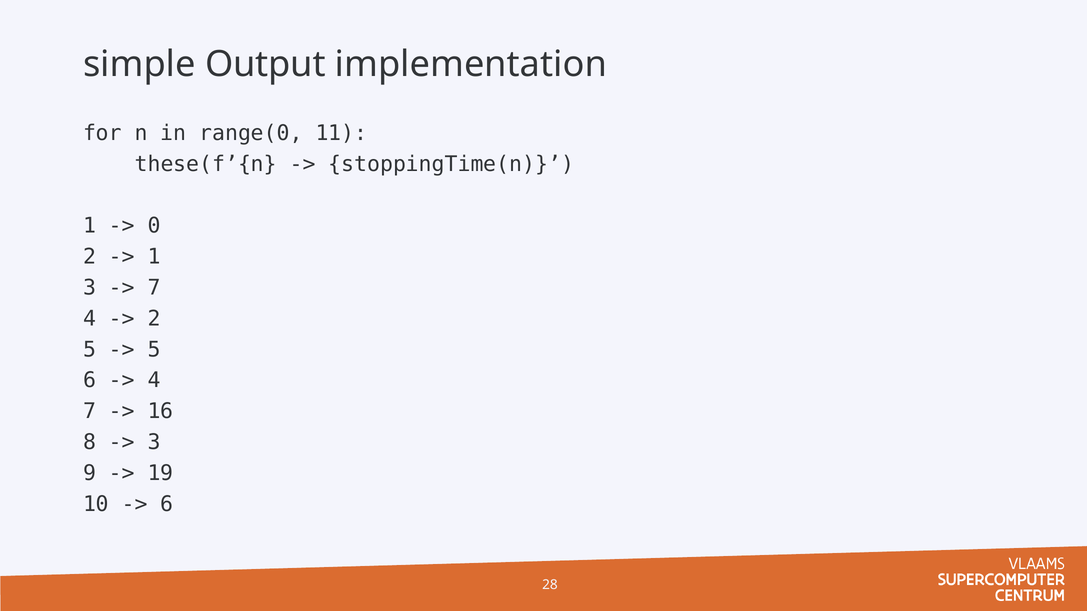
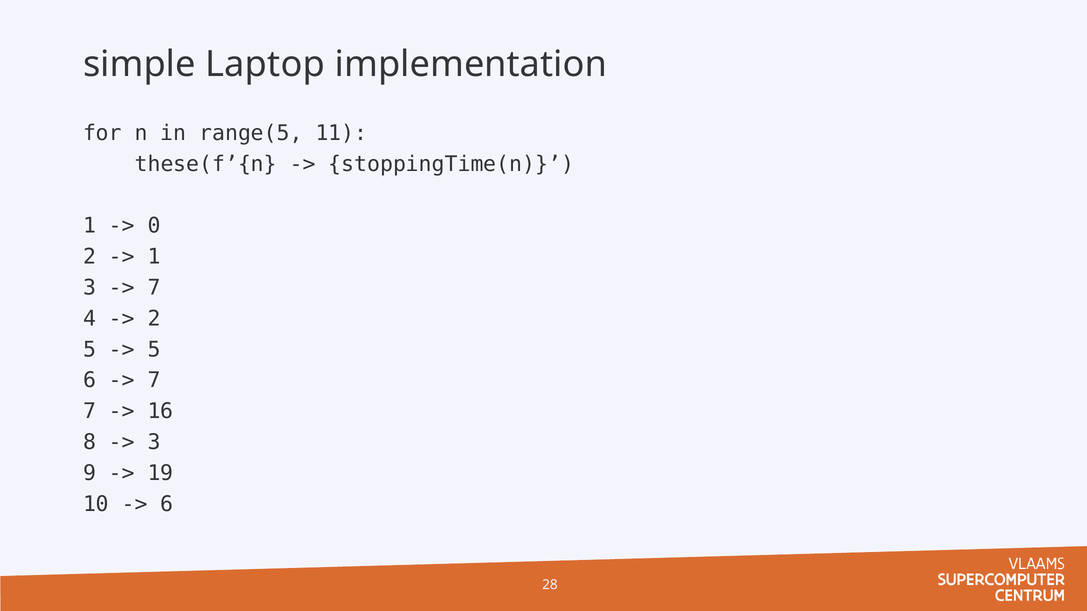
Output: Output -> Laptop (265, 64)
range(0: range(0 -> range(5 (251, 133)
4: 4 -> 7 (154, 381)
